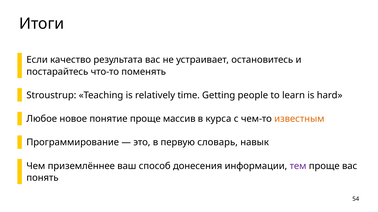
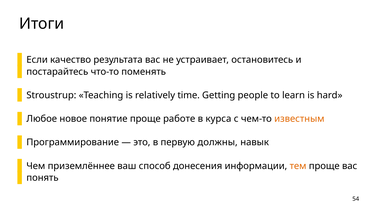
массив: массив -> работе (179, 119)
словарь: словарь -> должны (218, 143)
тем colour: purple -> orange (298, 166)
